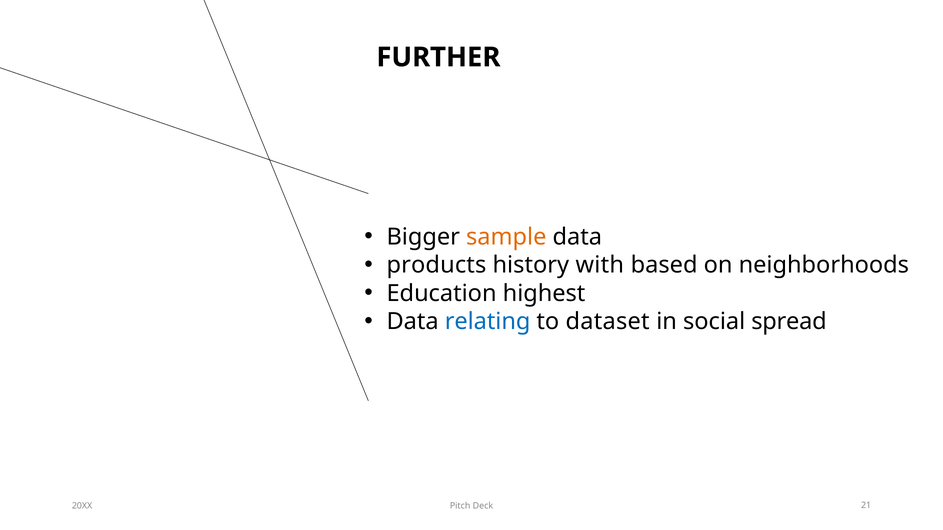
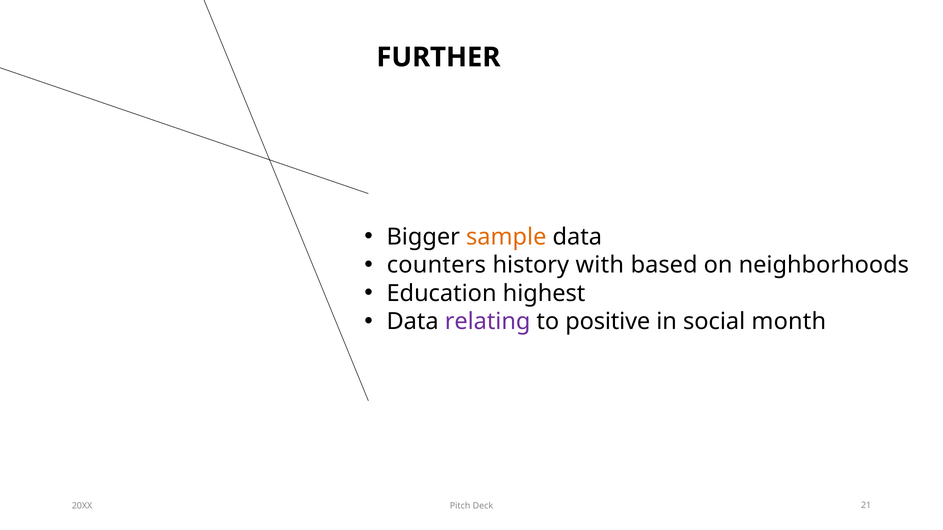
products: products -> counters (436, 265)
relating colour: blue -> purple (488, 322)
dataset: dataset -> positive (608, 322)
spread: spread -> month (789, 322)
